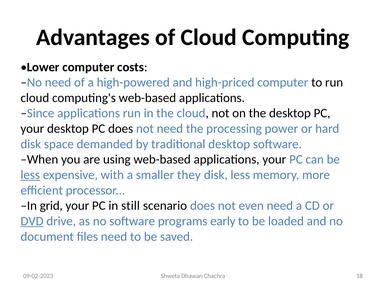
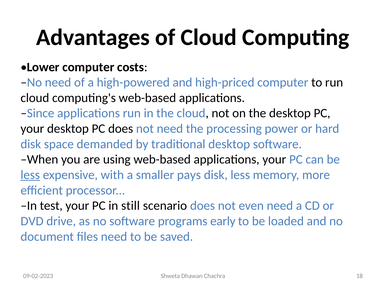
they: they -> pays (189, 175)
grid: grid -> test (51, 206)
DVD underline: present -> none (32, 222)
